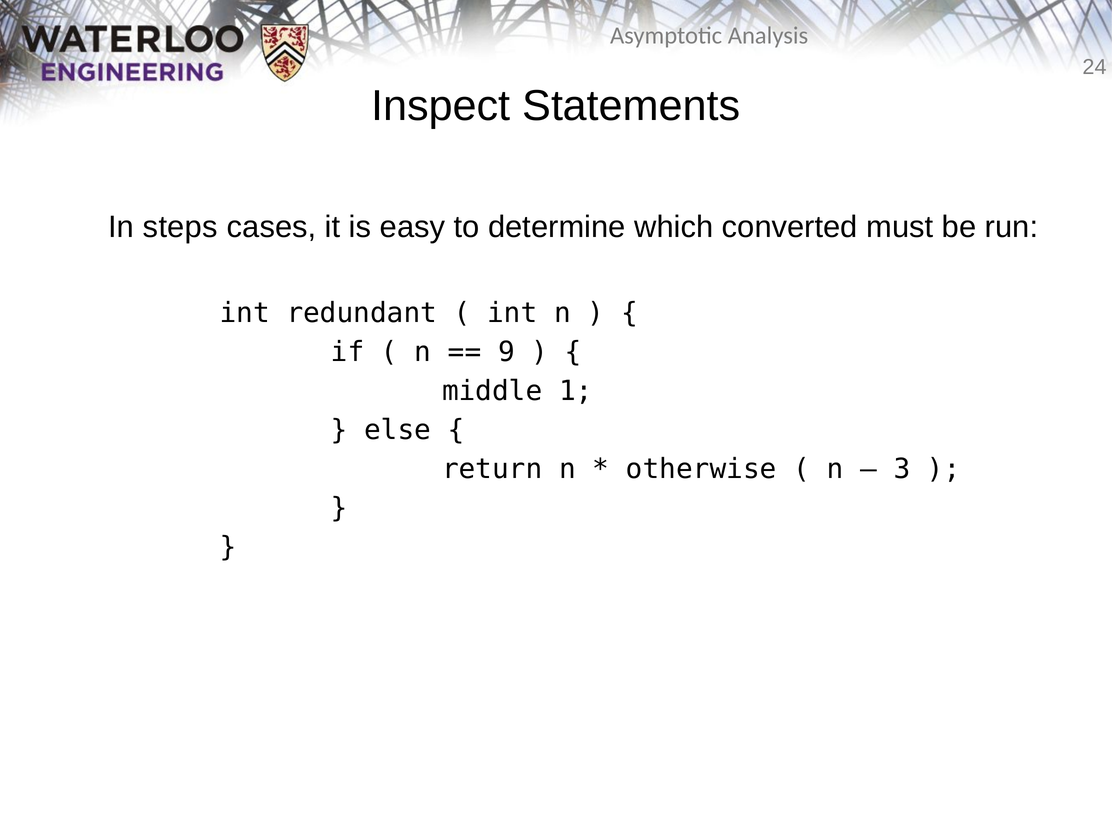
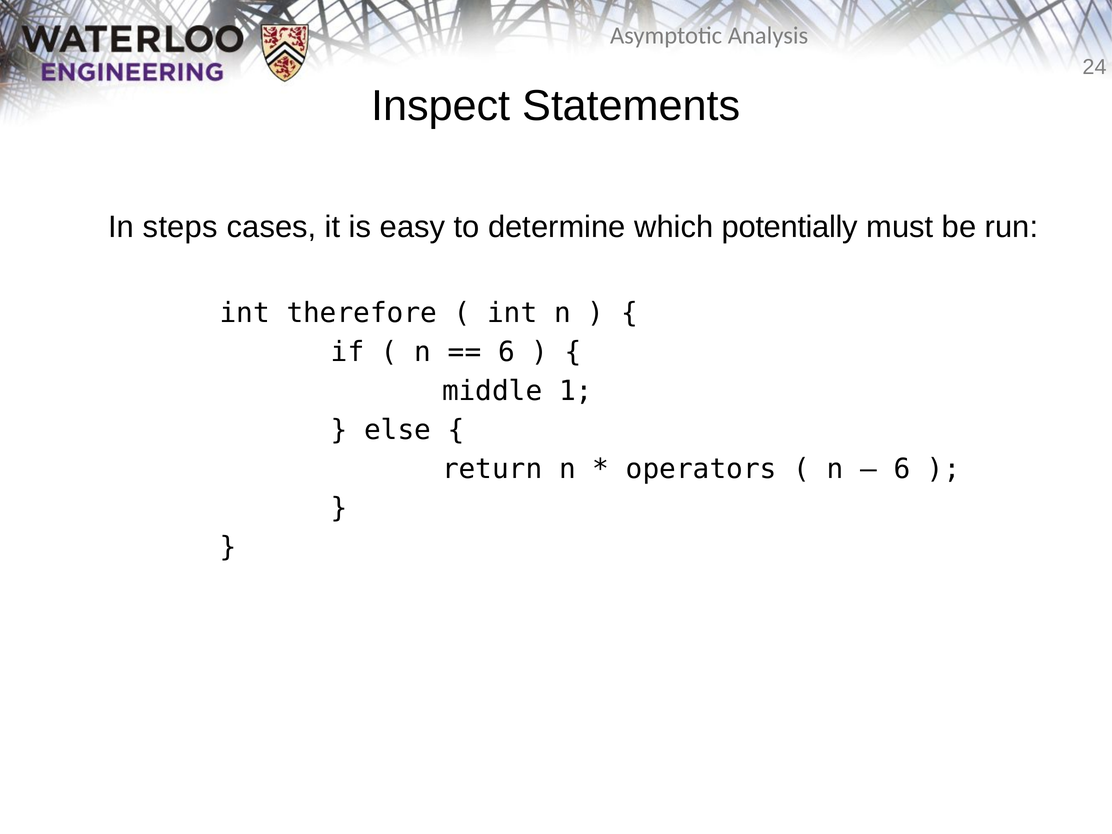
converted: converted -> potentially (790, 227)
redundant: redundant -> therefore (362, 313)
9: 9 -> 6 (506, 352)
otherwise: otherwise -> operators (701, 469)
3: 3 -> 6 (902, 469)
